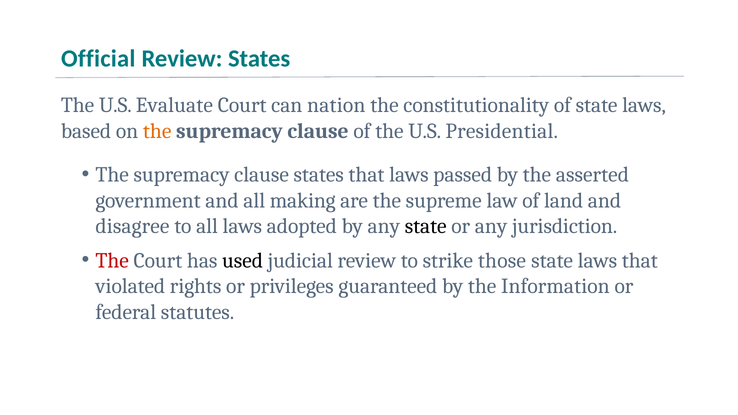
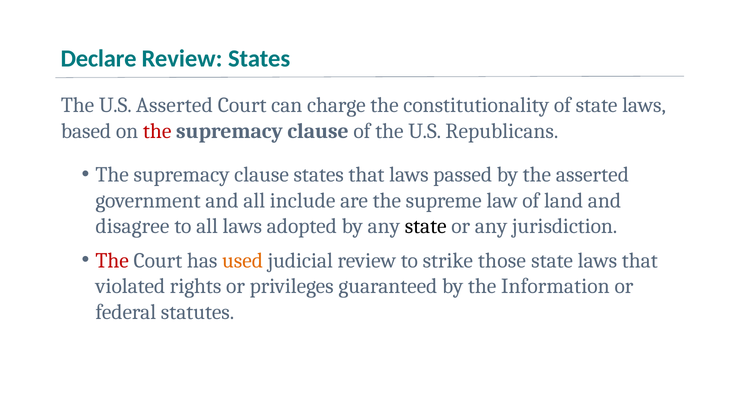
Official: Official -> Declare (99, 59)
U.S Evaluate: Evaluate -> Asserted (174, 105)
nation: nation -> charge (336, 105)
the colour: orange -> red (157, 131)
Presidential: Presidential -> Republicans (502, 131)
making: making -> include (303, 201)
used colour: black -> orange (243, 261)
